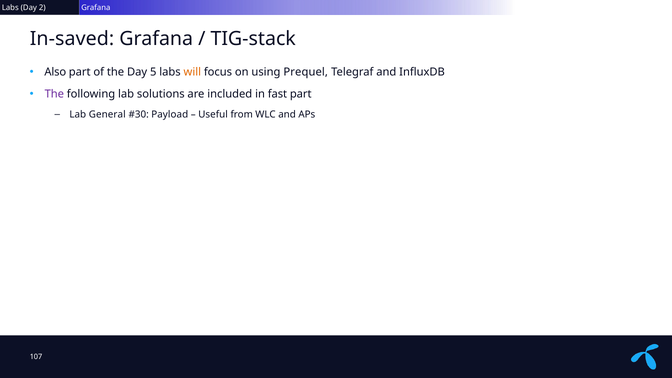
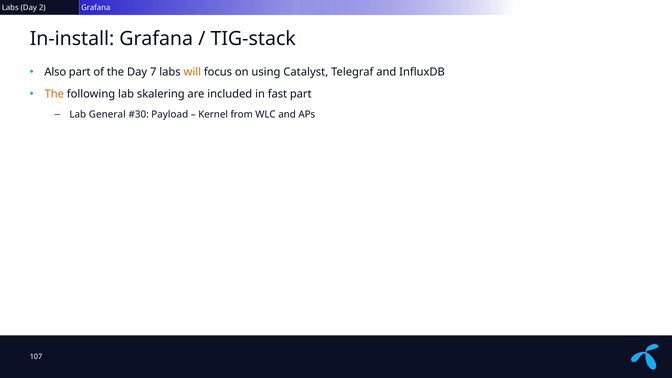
In-saved: In-saved -> In-install (72, 39)
5: 5 -> 7 (153, 72)
Prequel: Prequel -> Catalyst (306, 72)
The colour: purple -> orange (54, 94)
solutions: solutions -> skalering (161, 94)
Useful: Useful -> Kernel (213, 115)
